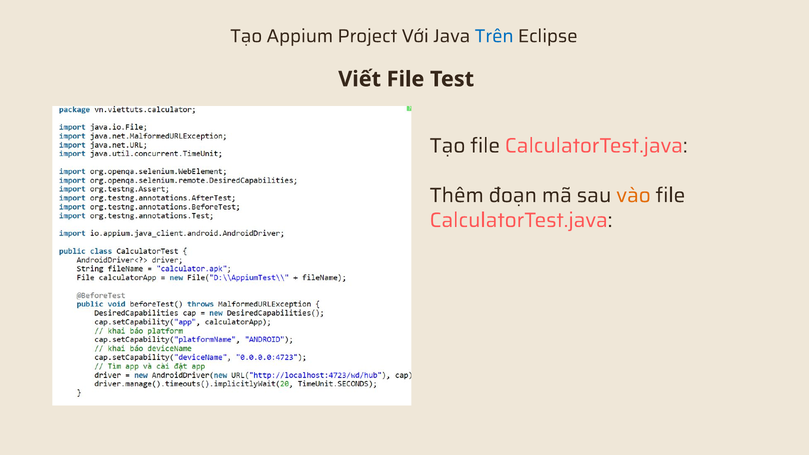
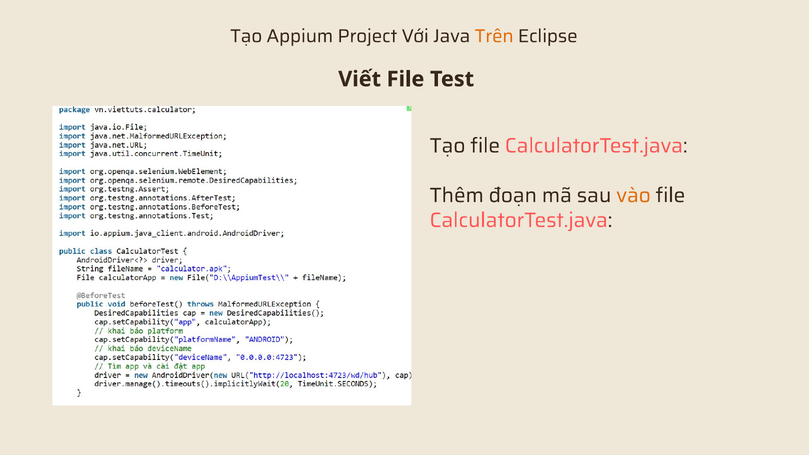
Trên colour: blue -> orange (494, 36)
